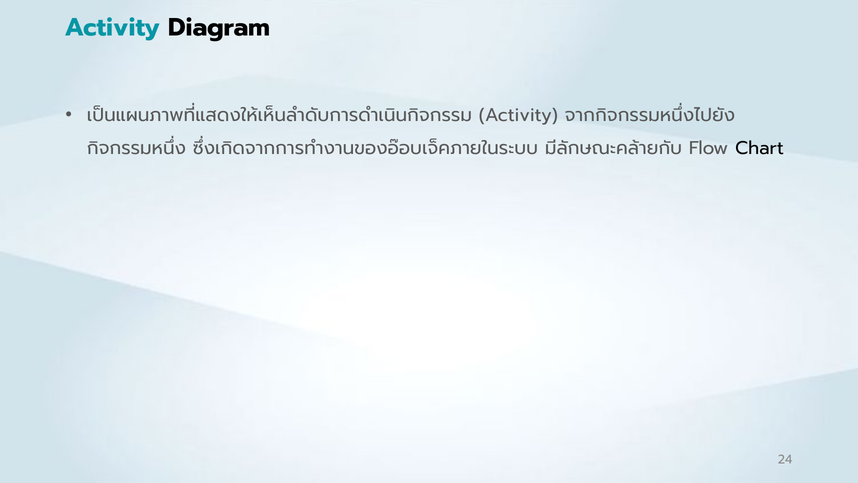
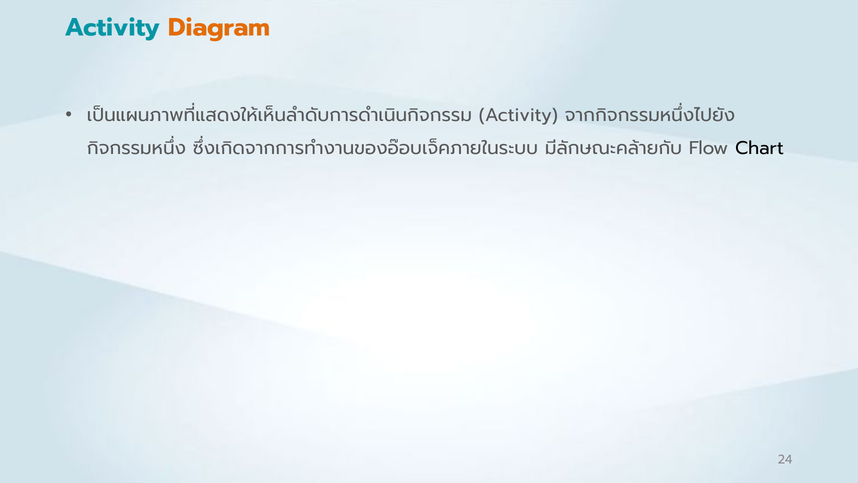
Diagram colour: black -> orange (219, 28)
